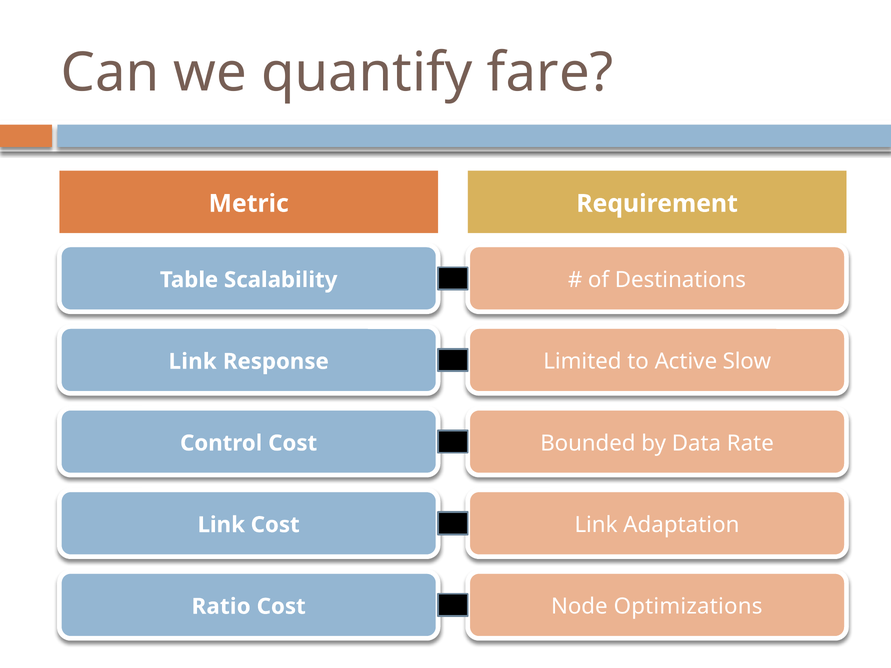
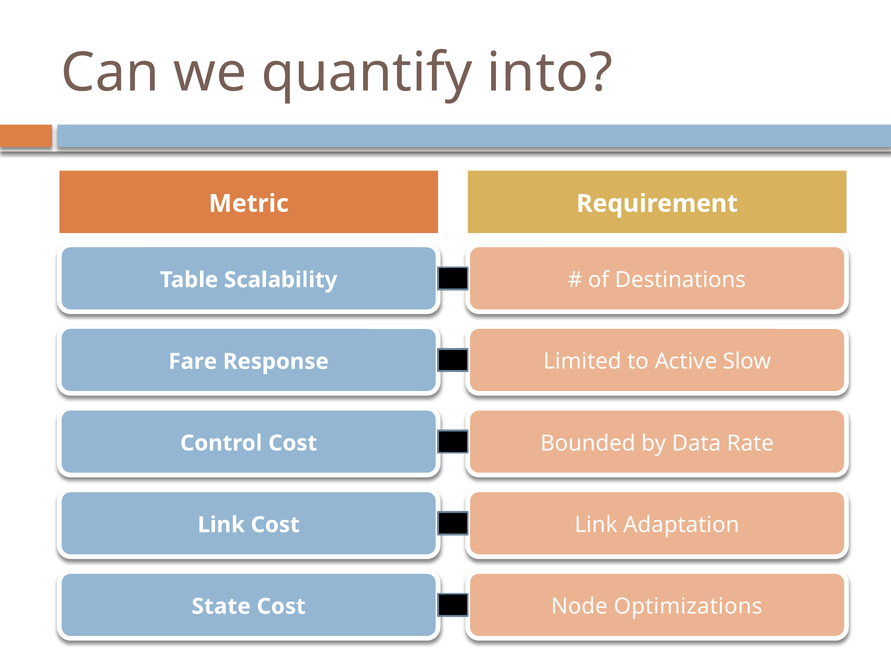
fare: fare -> into (550, 73)
Link: Link -> Fare (193, 362)
Ratio: Ratio -> State (221, 607)
